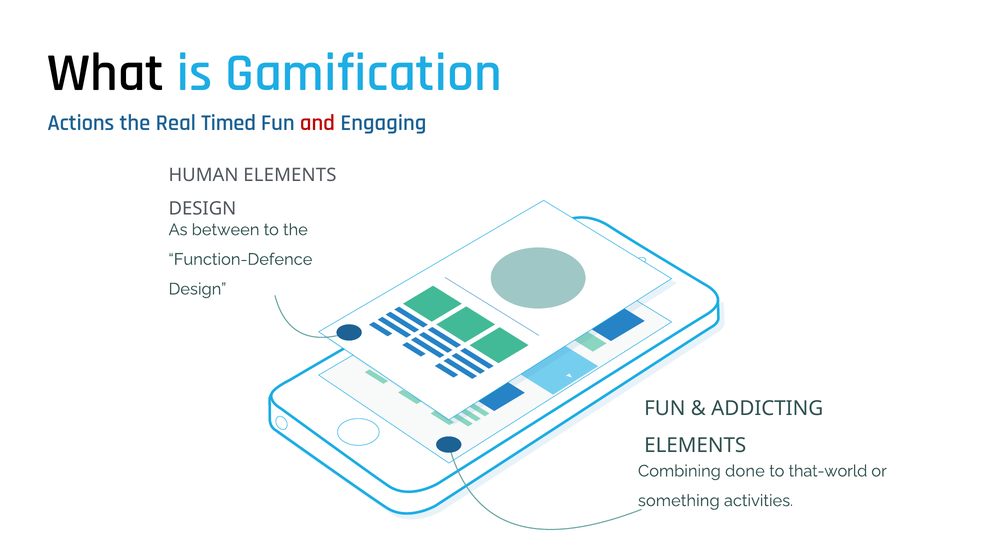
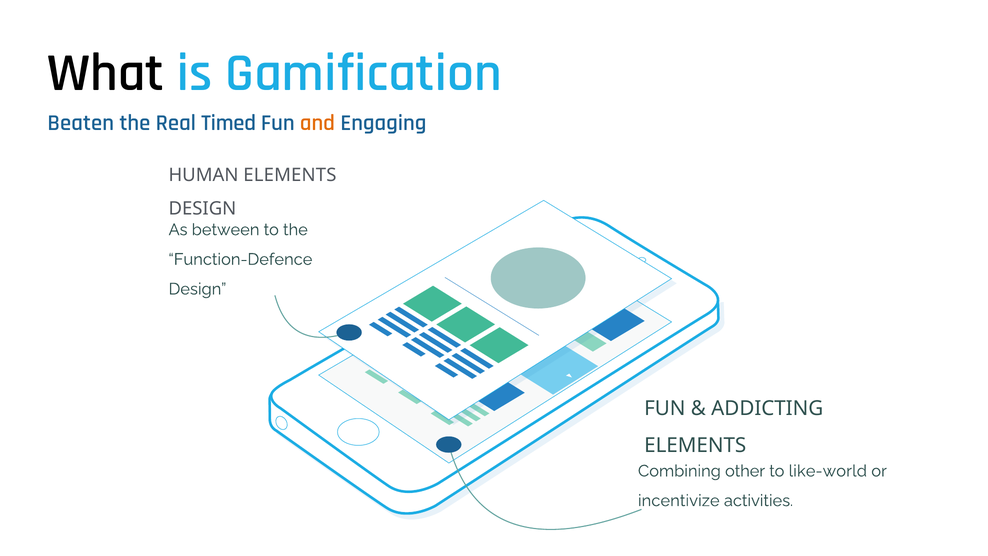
Actions: Actions -> Beaten (81, 123)
and colour: red -> orange (317, 123)
done: done -> other (745, 471)
that-world: that-world -> like-world (828, 471)
something: something -> incentivize (679, 500)
